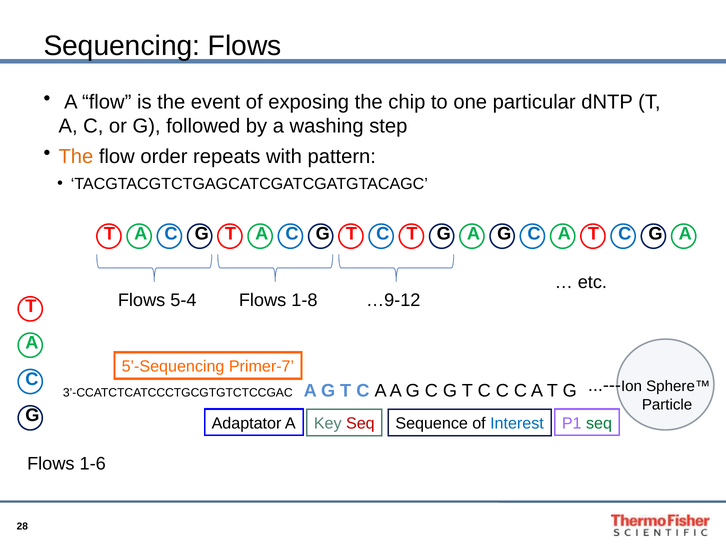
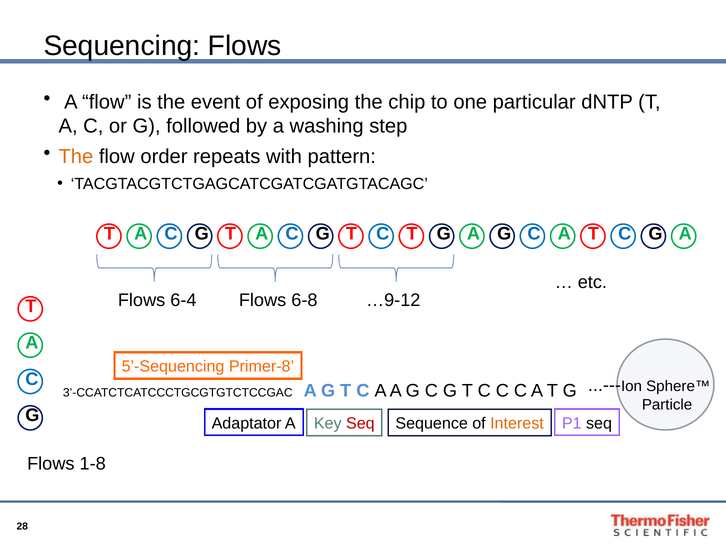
5-4: 5-4 -> 6-4 (183, 300)
1-8: 1-8 -> 6-8 (304, 300)
Primer-7: Primer-7 -> Primer-8 (262, 366)
Interest colour: blue -> orange (517, 423)
seq colour: green -> black (599, 423)
1-6: 1-6 -> 1-8 (93, 463)
